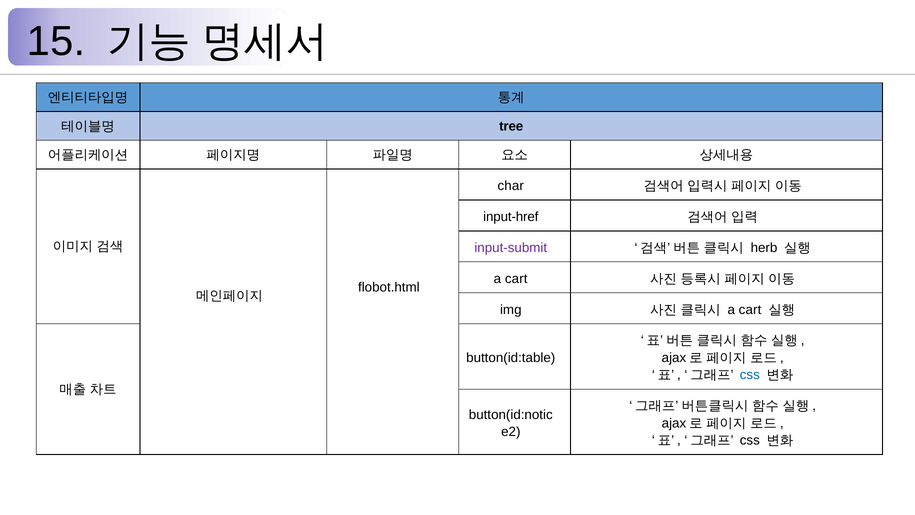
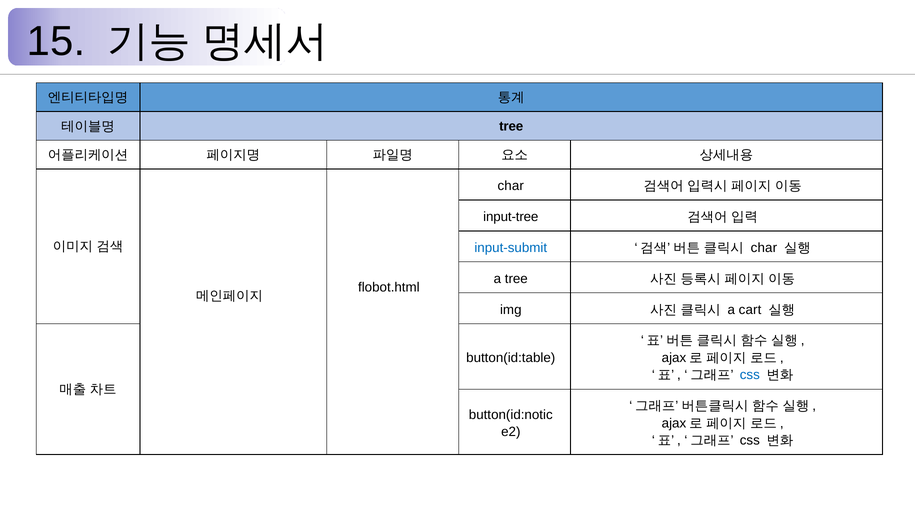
input-href: input-href -> input-tree (511, 217)
input-submit colour: purple -> blue (511, 248)
herb: herb -> char (764, 248)
cart: cart -> tree (516, 278)
